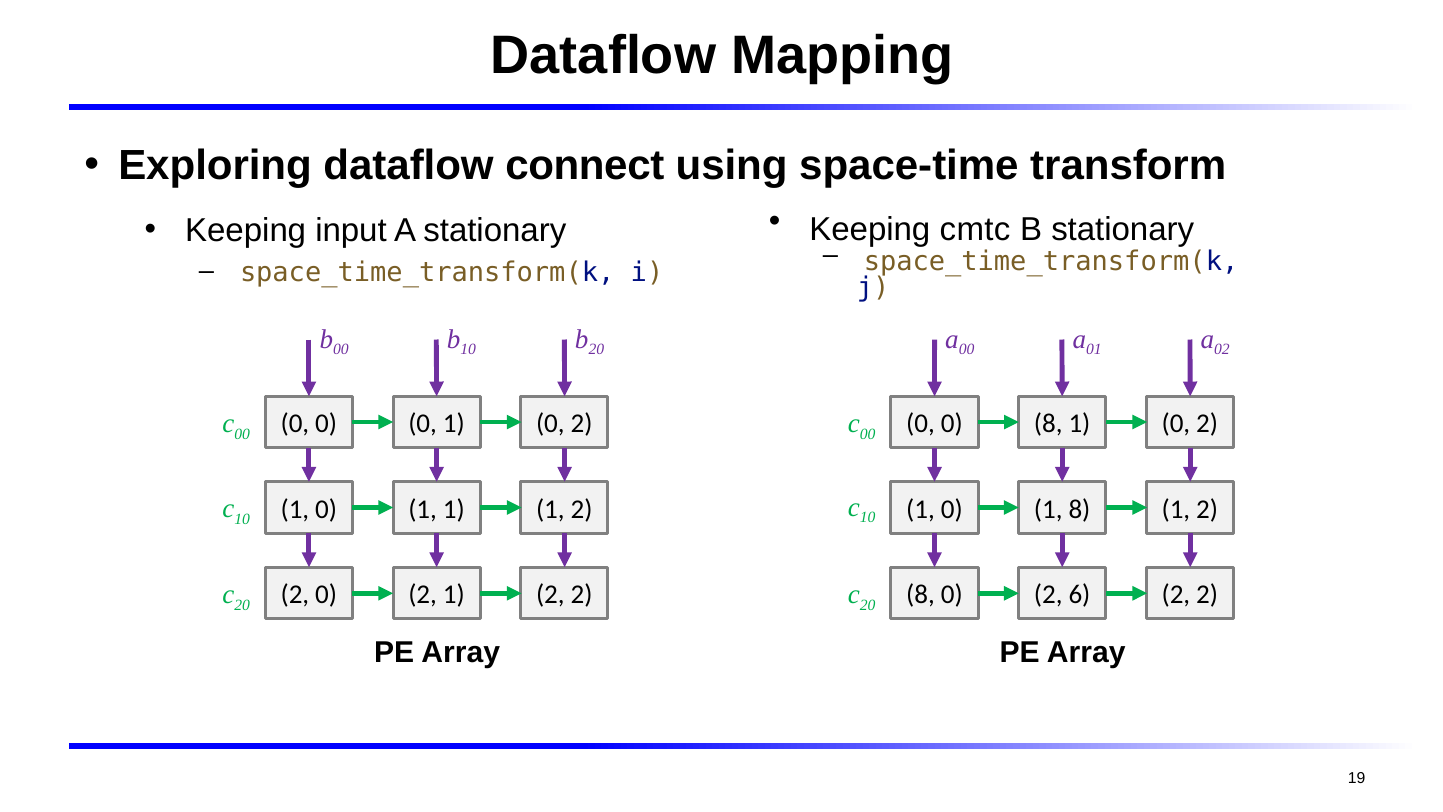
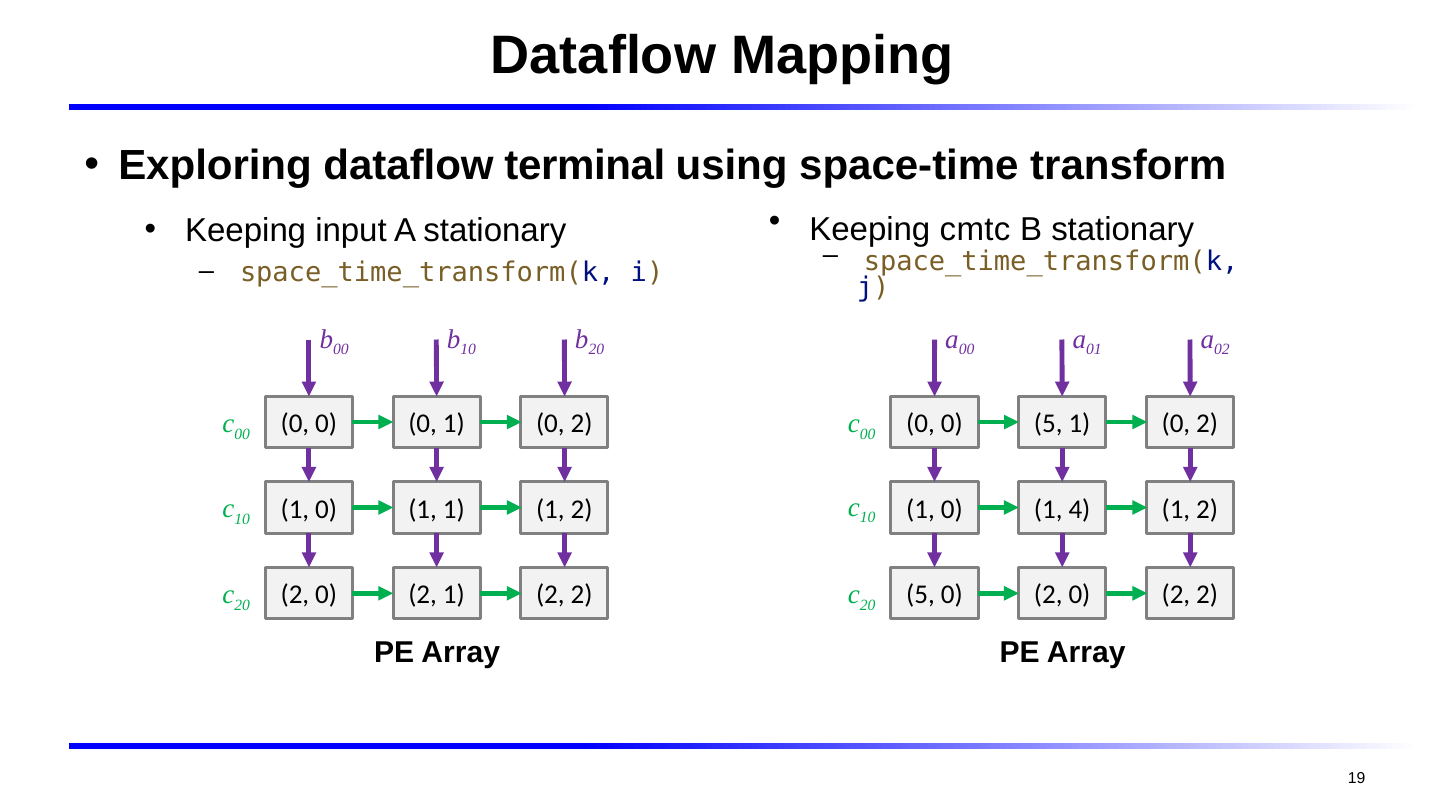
connect: connect -> terminal (585, 166)
0 8: 8 -> 5 (1048, 424)
1 8: 8 -> 4 (1079, 509)
8: 8 -> 5 (920, 595)
0 2 6: 6 -> 0 (1079, 595)
